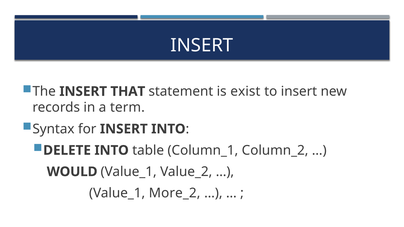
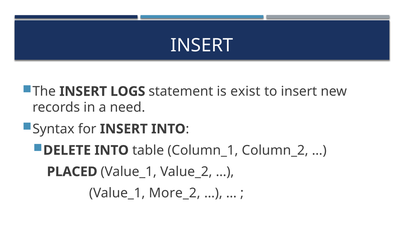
THAT: THAT -> LOGS (128, 92)
term: term -> need (128, 108)
WOULD: WOULD -> PLACED (72, 172)
